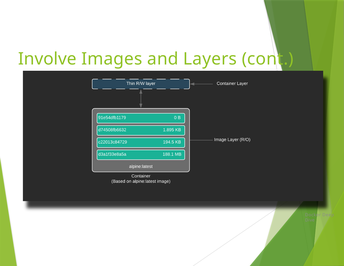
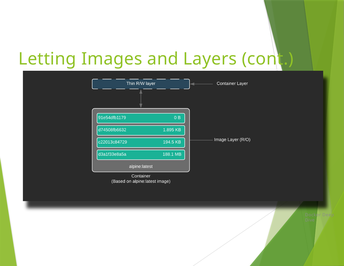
Involve: Involve -> Letting (47, 59)
